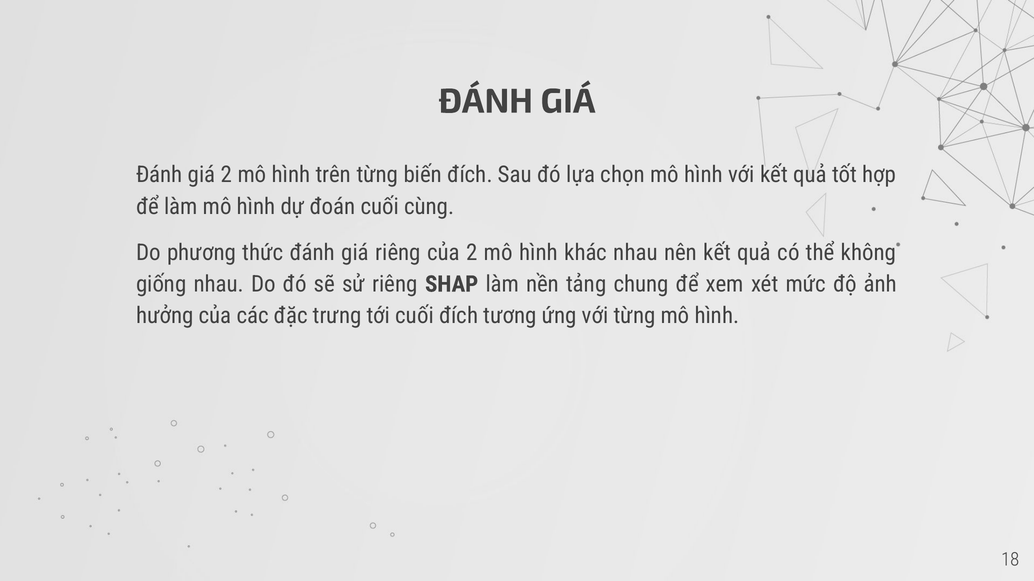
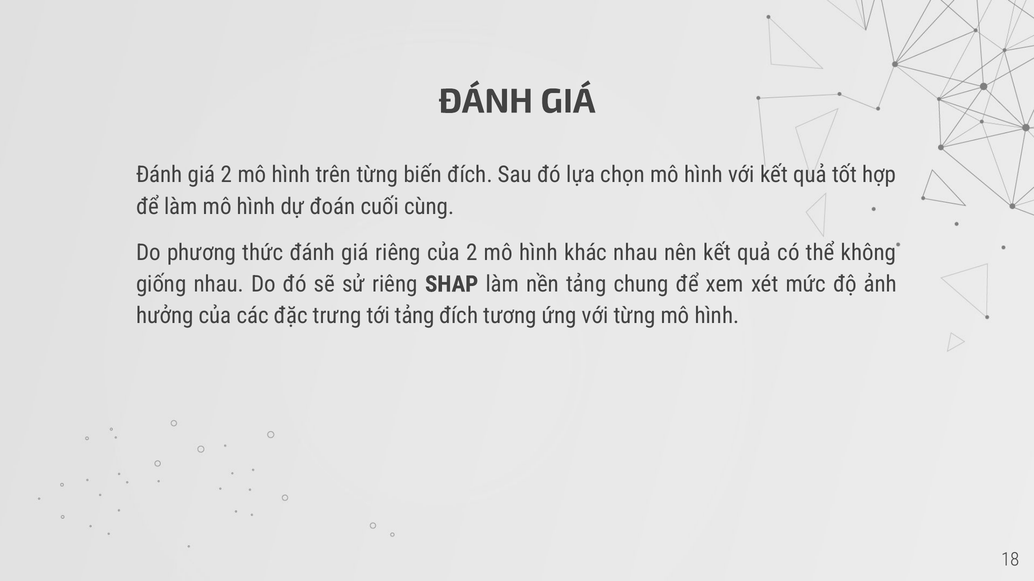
tới cuối: cuối -> tảng (415, 316)
